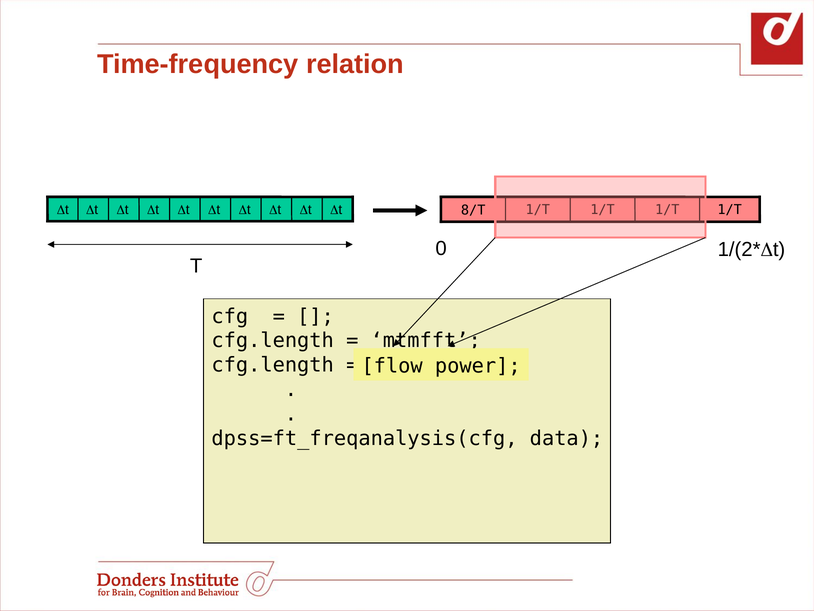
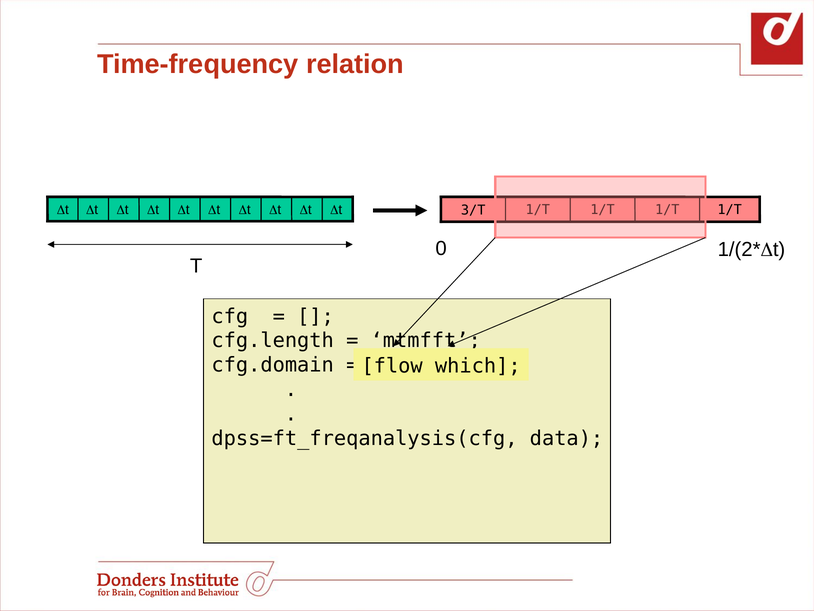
8/T: 8/T -> 3/T (473, 210)
cfg.length: cfg.length -> cfg.domain (273, 365)
power: power -> which (478, 366)
